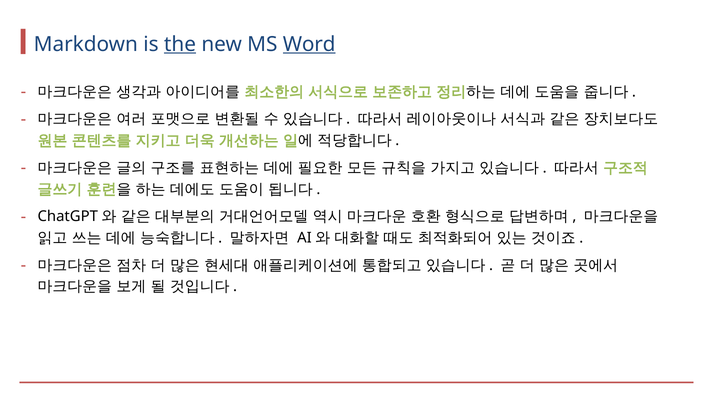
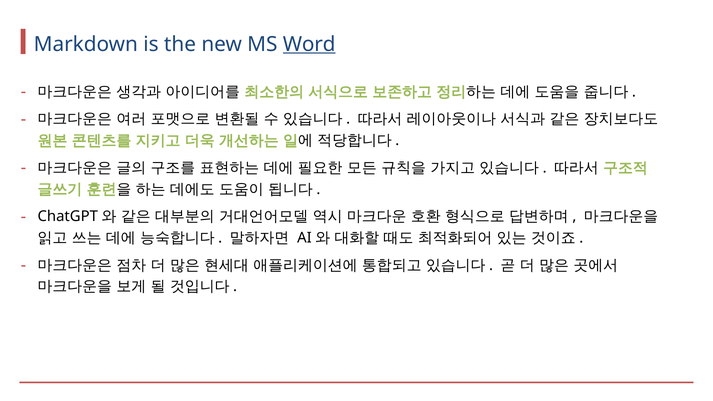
the underline: present -> none (180, 44)
